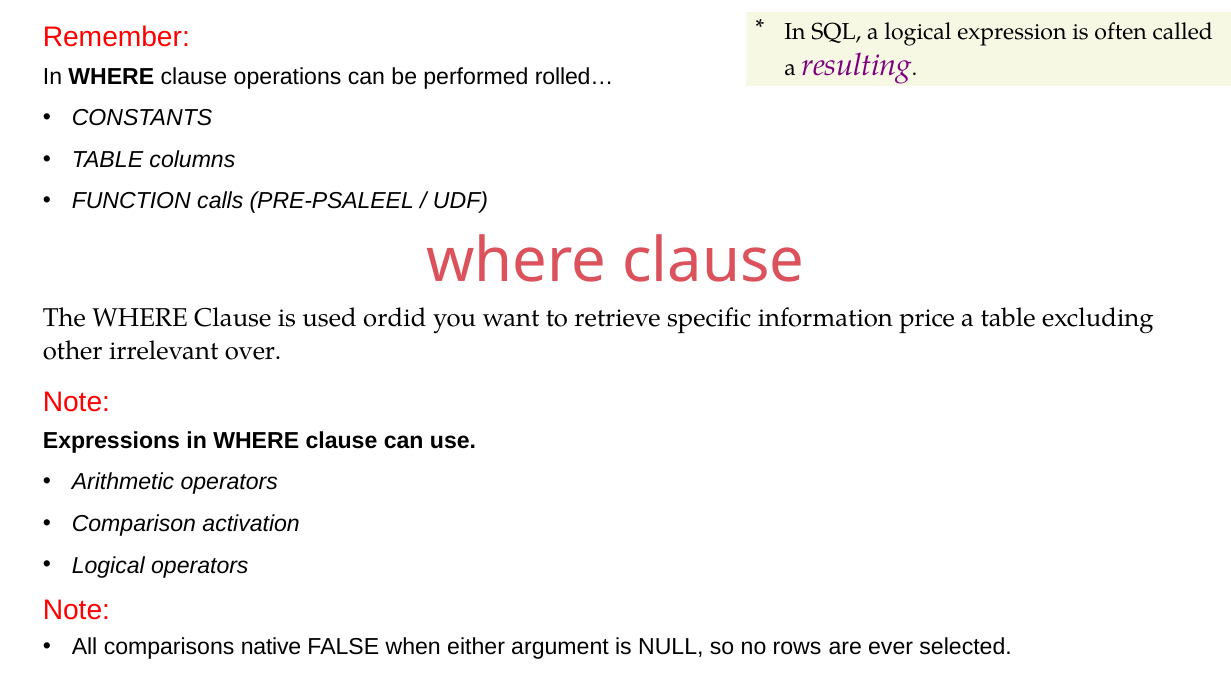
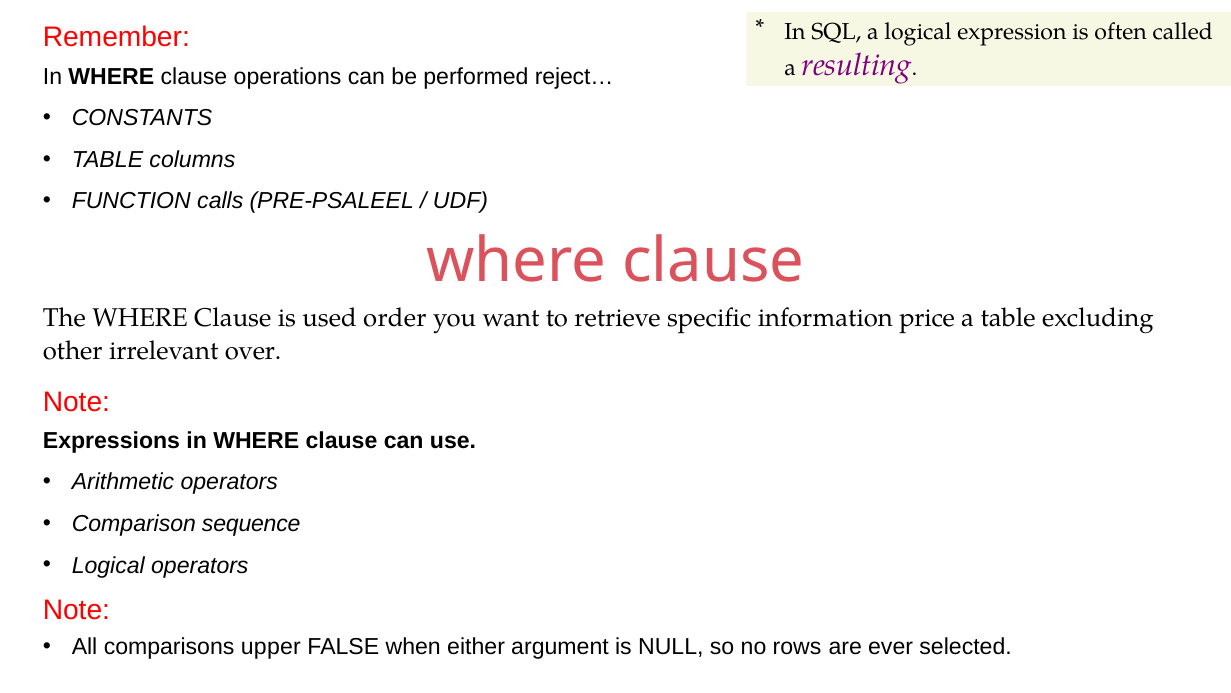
rolled…: rolled… -> reject… (574, 76)
ordid: ordid -> order (395, 318)
activation: activation -> sequence (251, 523)
native: native -> upper (271, 646)
